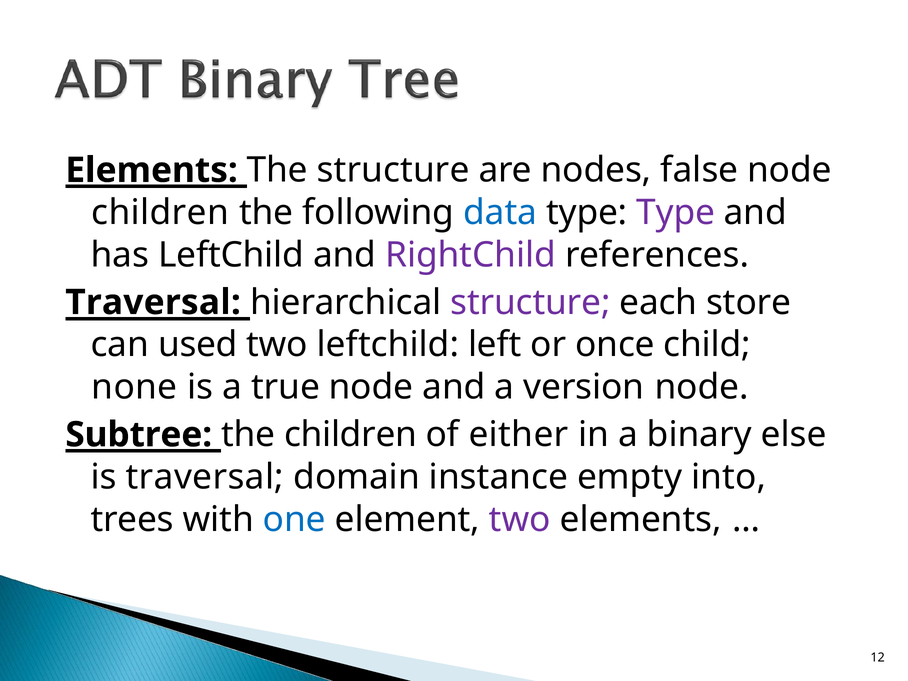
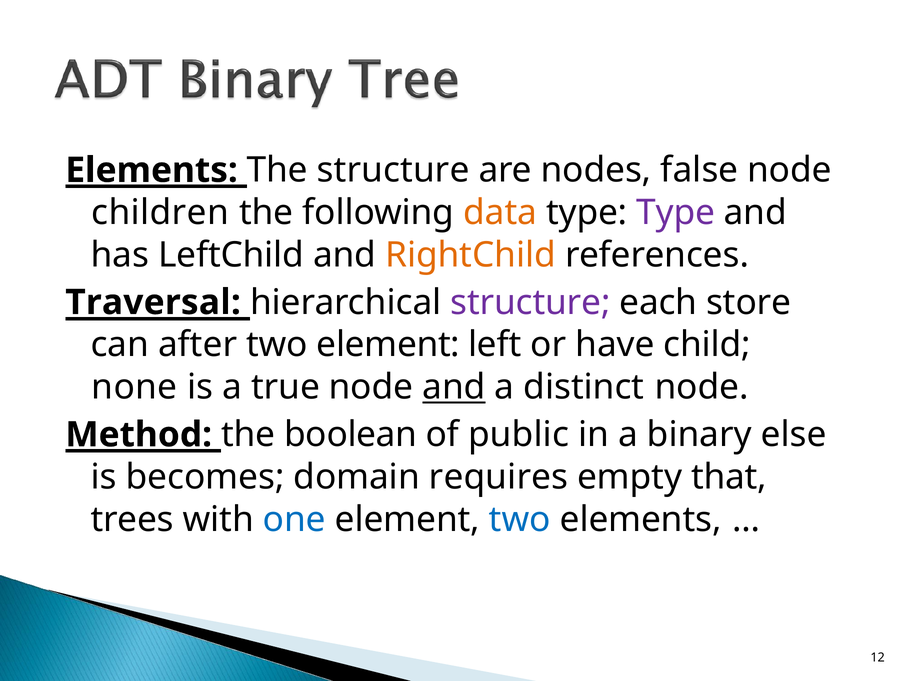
data colour: blue -> orange (500, 213)
RightChild colour: purple -> orange (471, 255)
used: used -> after (198, 345)
two leftchild: leftchild -> element (388, 345)
once: once -> have (615, 345)
and underline: none -> present (454, 387)
version: version -> distinct (584, 387)
Subtree: Subtree -> Method (139, 435)
the children: children -> boolean (351, 435)
either: either -> public (519, 435)
is traversal: traversal -> becomes (205, 477)
instance: instance -> requires (499, 477)
into: into -> that (729, 477)
two colour: purple -> blue (520, 519)
